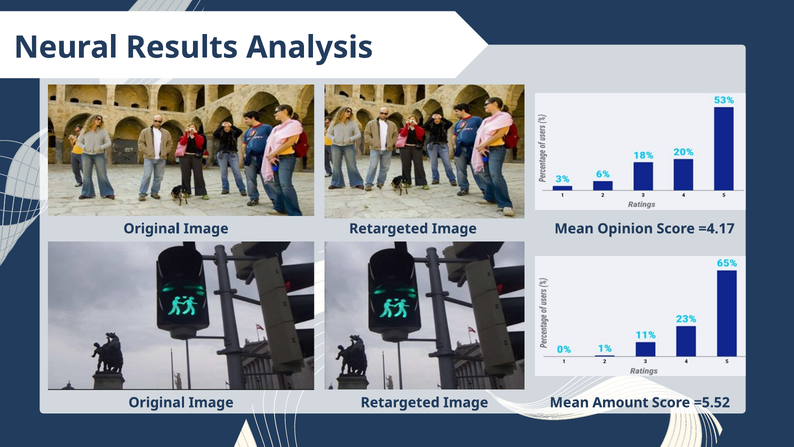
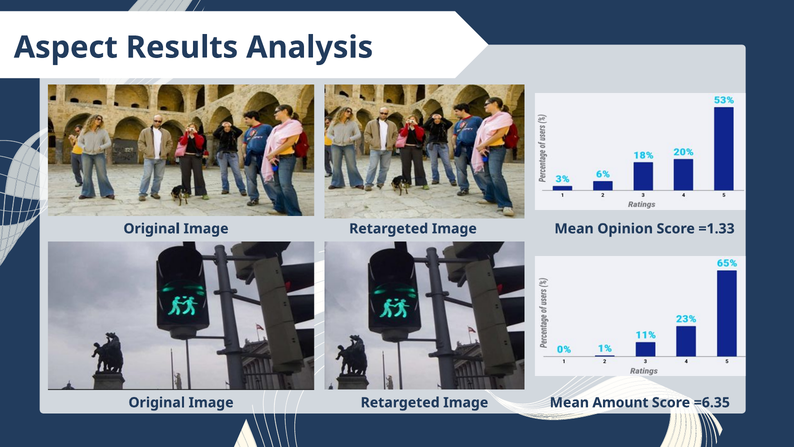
Neural: Neural -> Aspect (66, 47)
=4.17: =4.17 -> =1.33 (717, 229)
=5.52: =5.52 -> =6.35 (712, 402)
